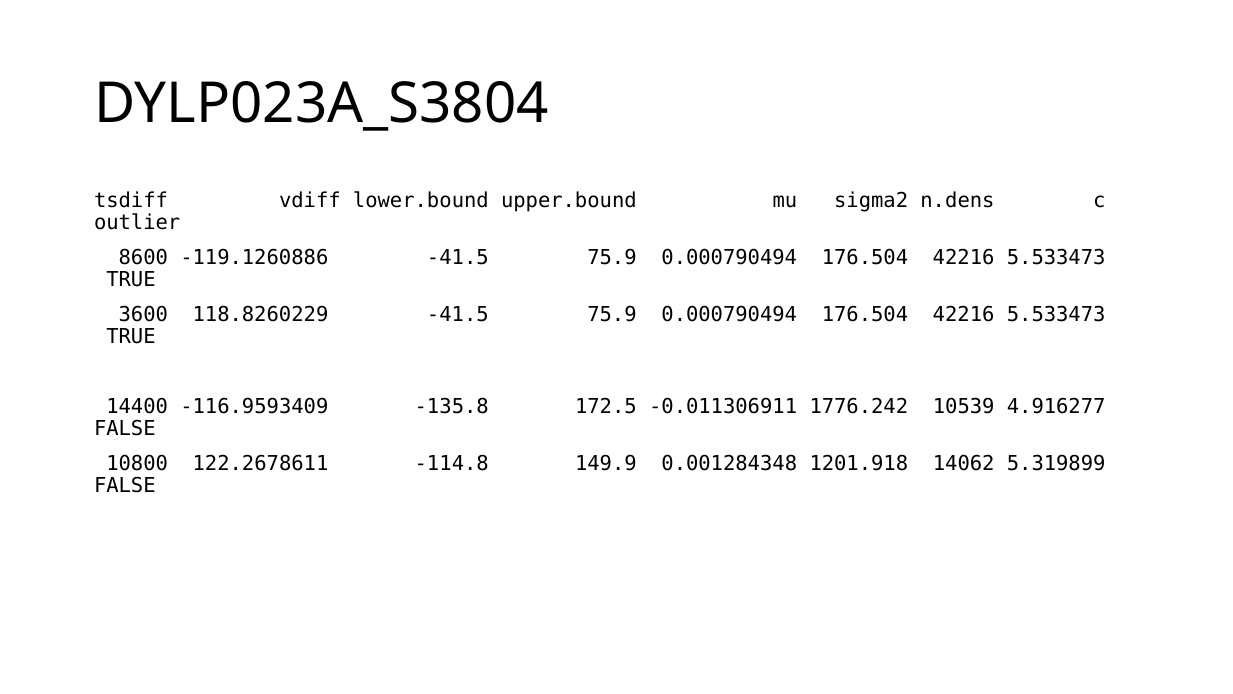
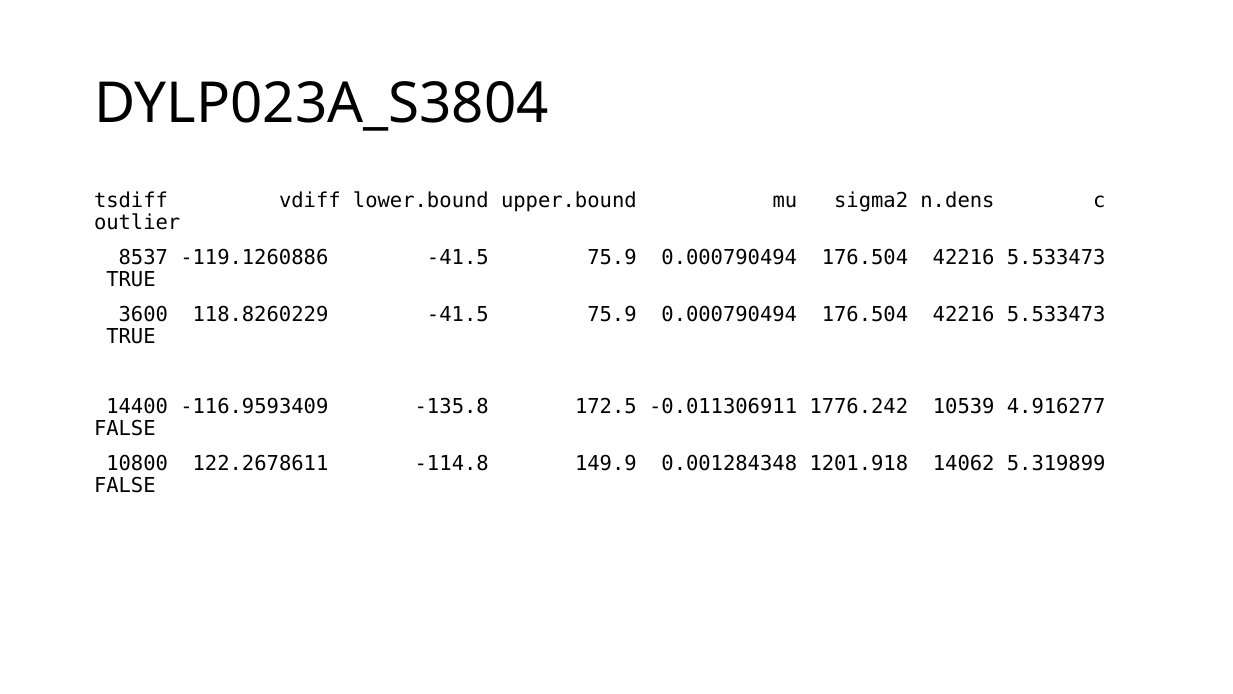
8600: 8600 -> 8537 (143, 257)
